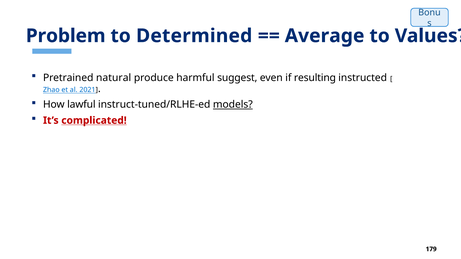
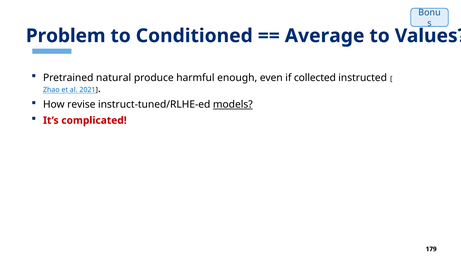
Determined: Determined -> Conditioned (194, 36)
suggest: suggest -> enough (237, 78)
resulting: resulting -> collected (315, 78)
lawful: lawful -> revise (81, 105)
complicated underline: present -> none (94, 121)
